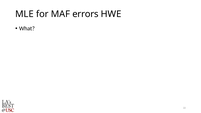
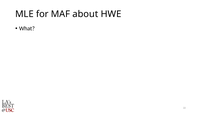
errors: errors -> about (85, 14)
